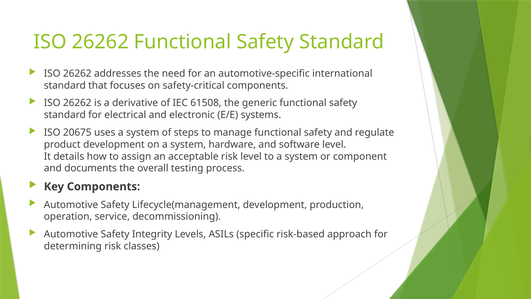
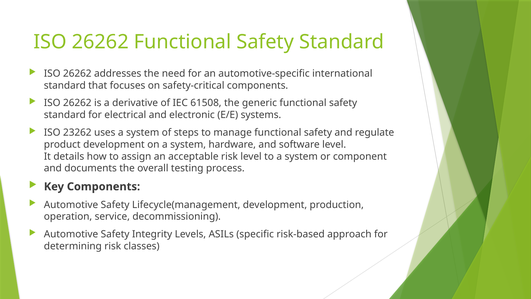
20675: 20675 -> 23262 (77, 132)
